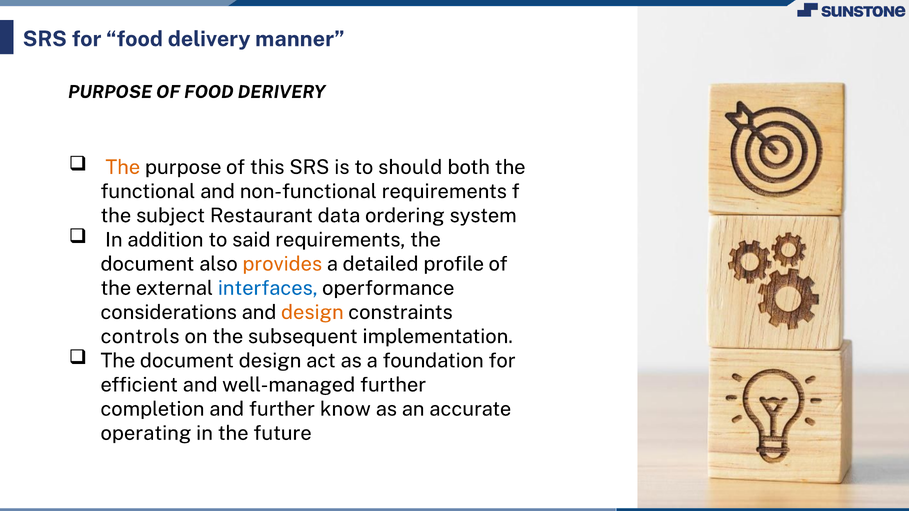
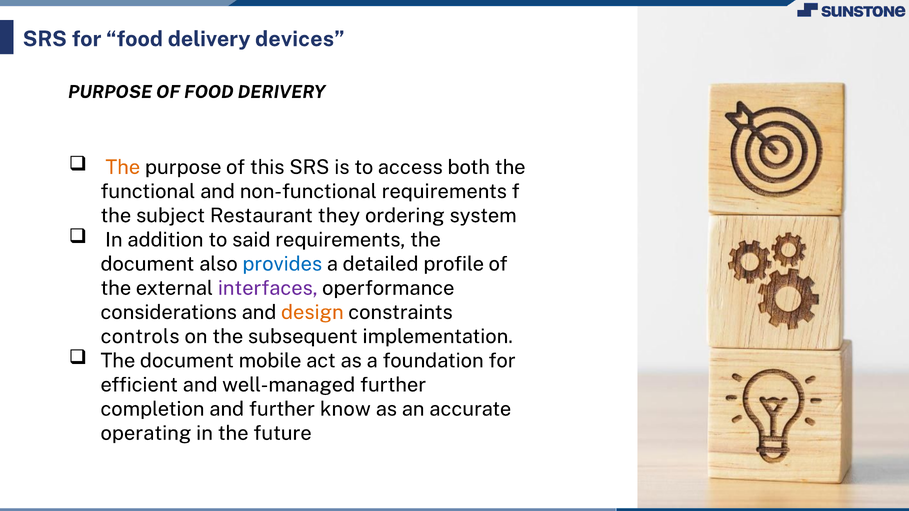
manner: manner -> devices (300, 39)
should: should -> access (410, 167)
data: data -> they (339, 216)
provides colour: orange -> blue (282, 264)
interfaces colour: blue -> purple (268, 288)
document design: design -> mobile (270, 361)
